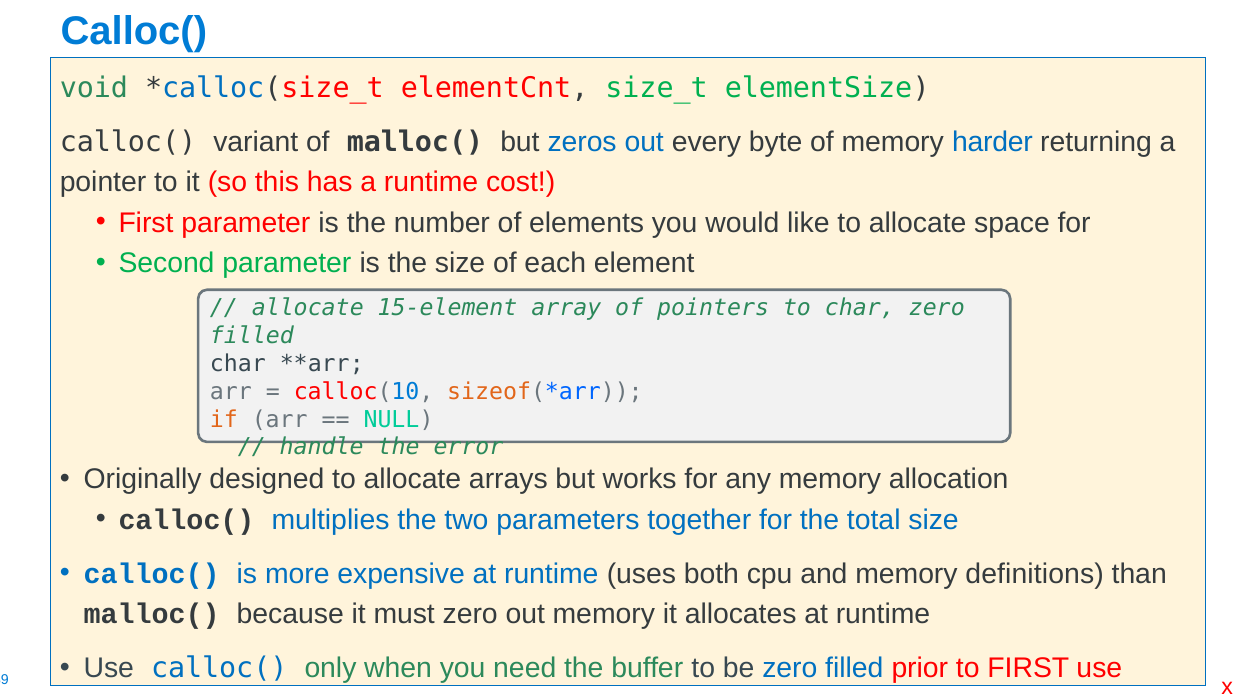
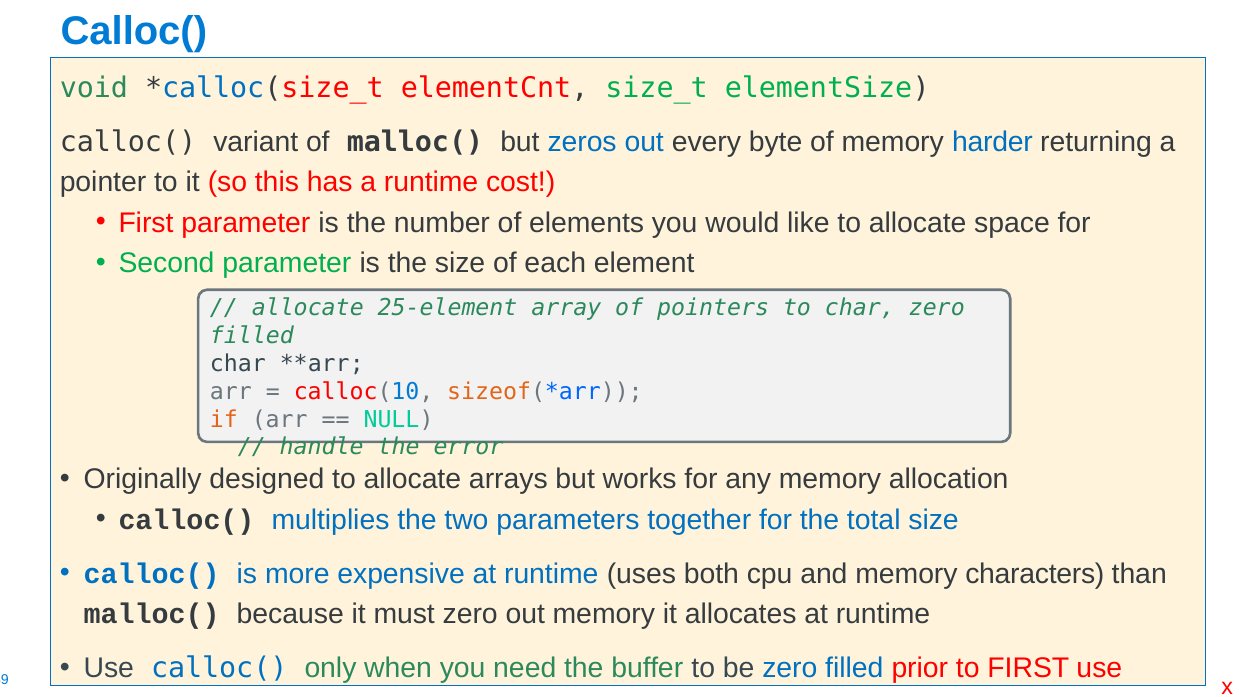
15-element: 15-element -> 25-element (448, 308)
definitions: definitions -> characters (1035, 574)
